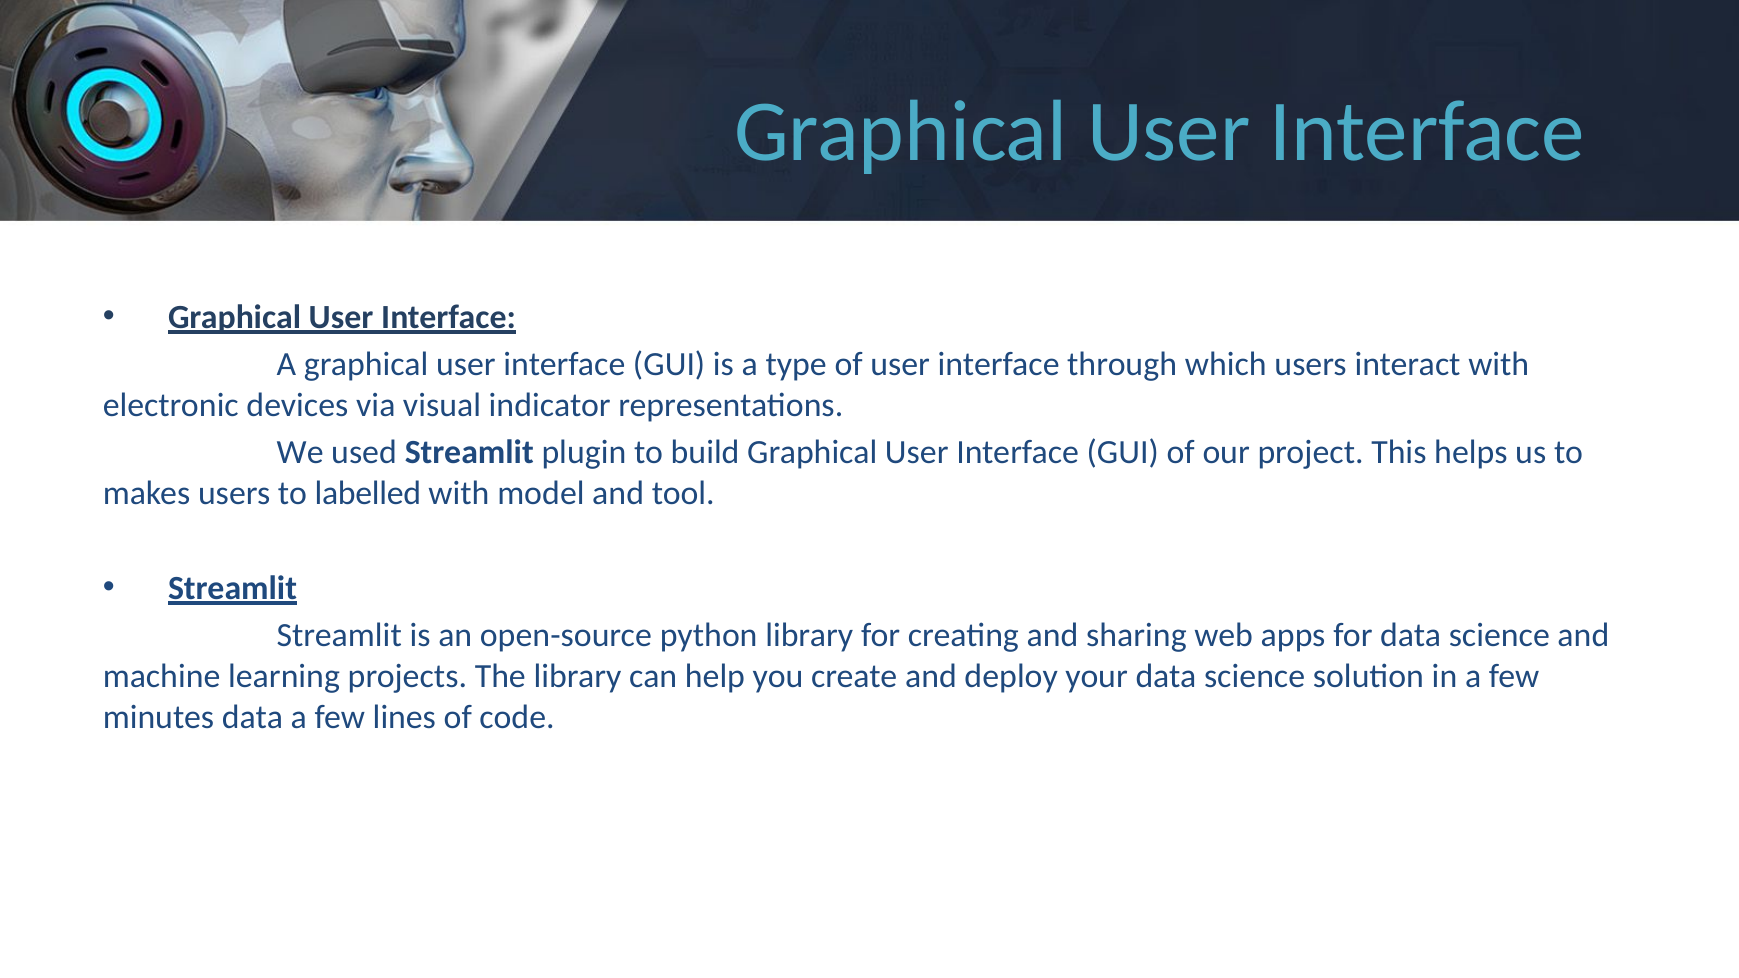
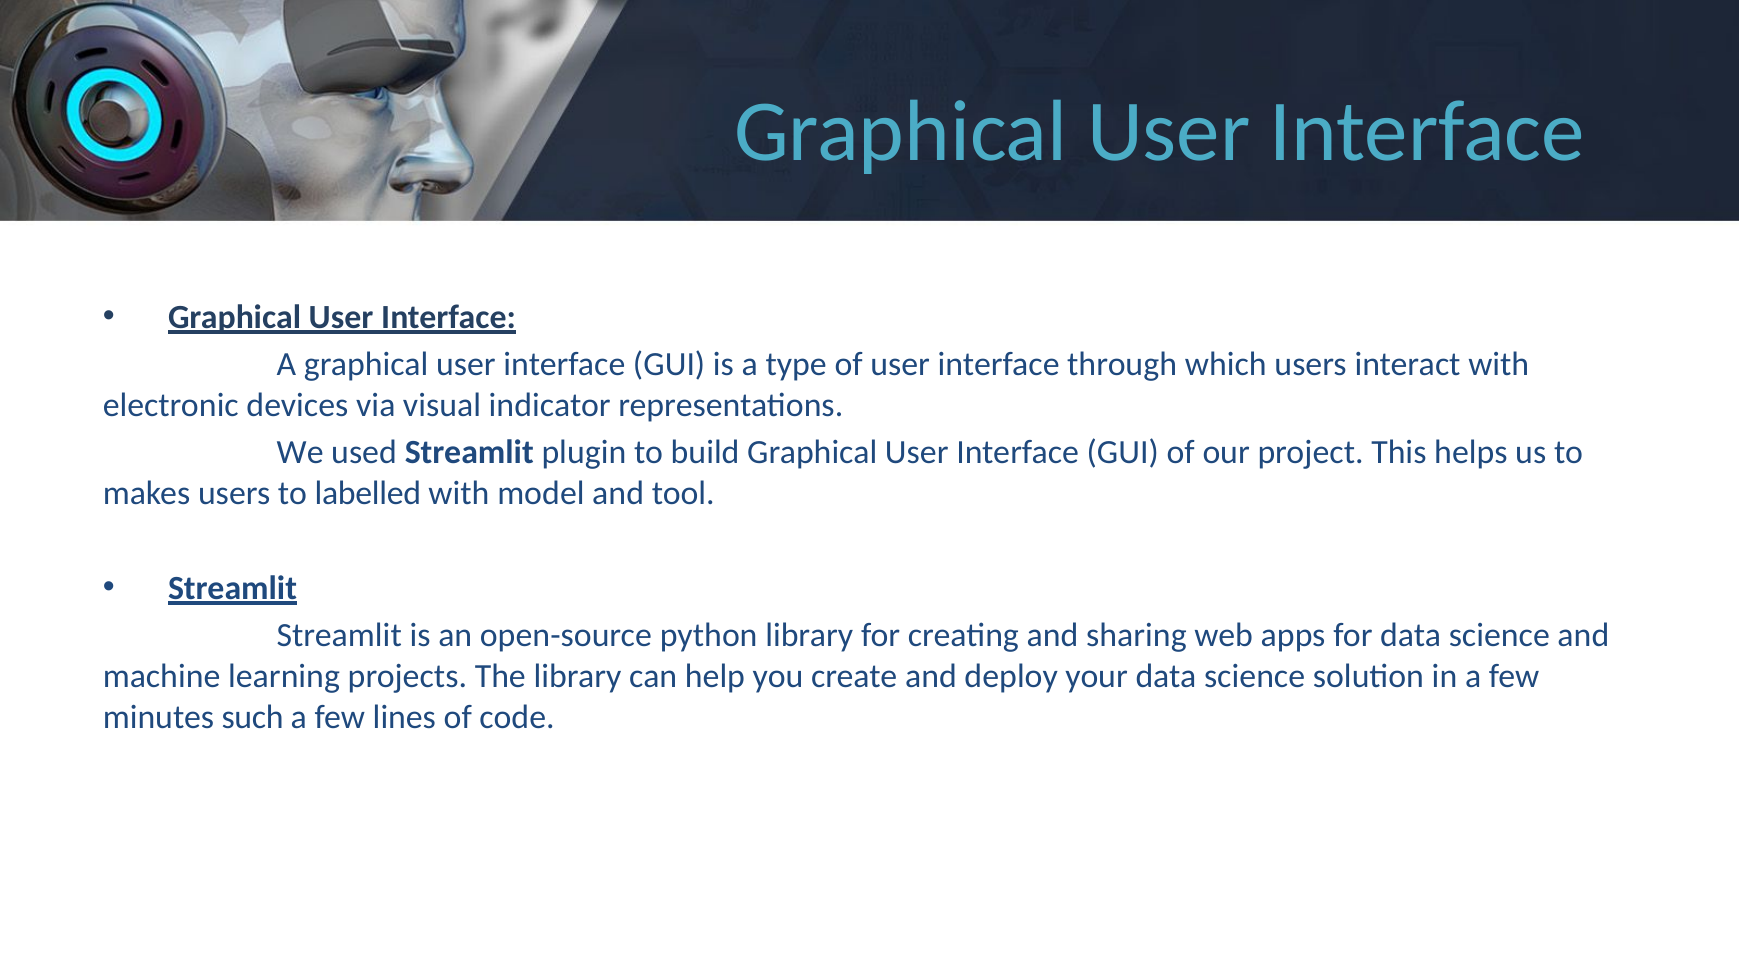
minutes data: data -> such (253, 717)
